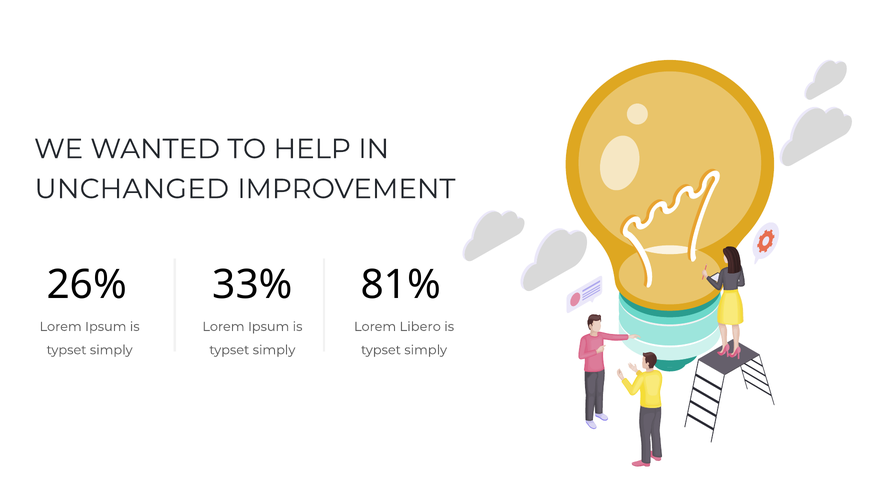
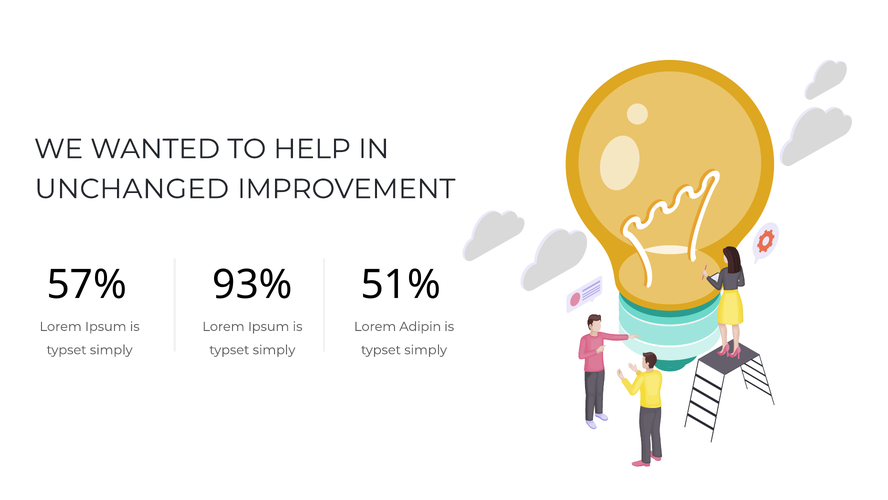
26%: 26% -> 57% (87, 285)
33%: 33% -> 93% (252, 285)
81%: 81% -> 51% (401, 285)
Libero: Libero -> Adipin (420, 326)
